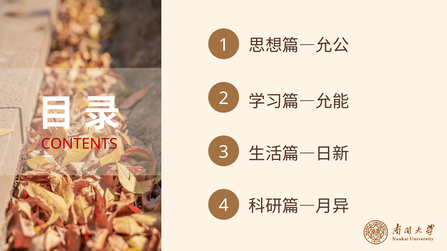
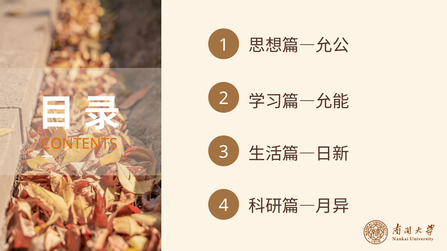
CONTENTS colour: red -> orange (79, 144)
